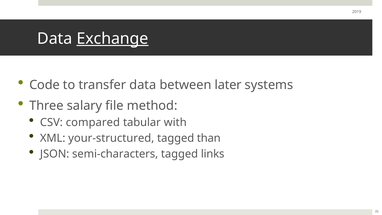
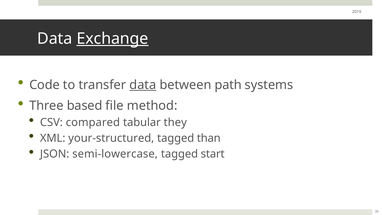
data underline: none -> present (143, 85)
later: later -> path (228, 85)
salary: salary -> based (85, 106)
with: with -> they (175, 122)
semi-characters: semi-characters -> semi-lowercase (115, 154)
links: links -> start (213, 154)
